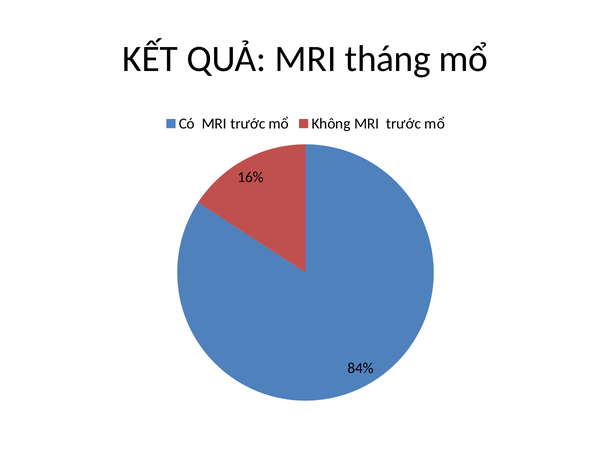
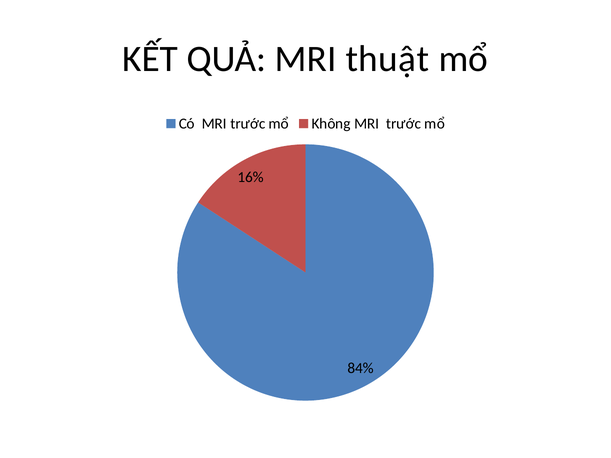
tháng: tháng -> thuật (387, 59)
